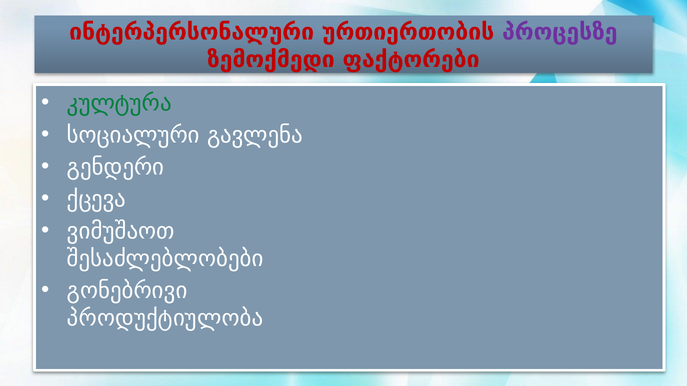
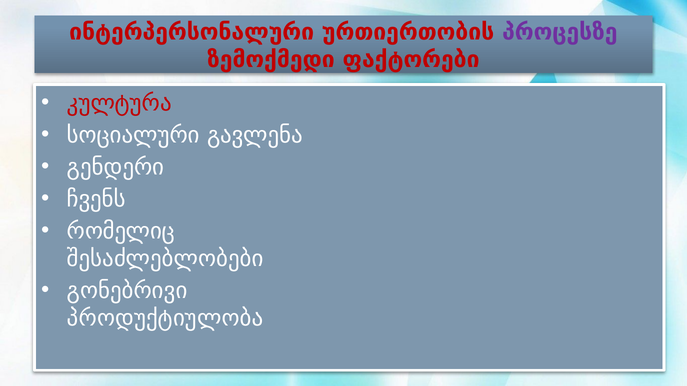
კულტურა colour: green -> red (119, 103)
ქცევა: ქცევა -> ჩვენს (96, 199)
ვიმუშაოთ: ვიმუშაოთ -> რომელიც (121, 231)
